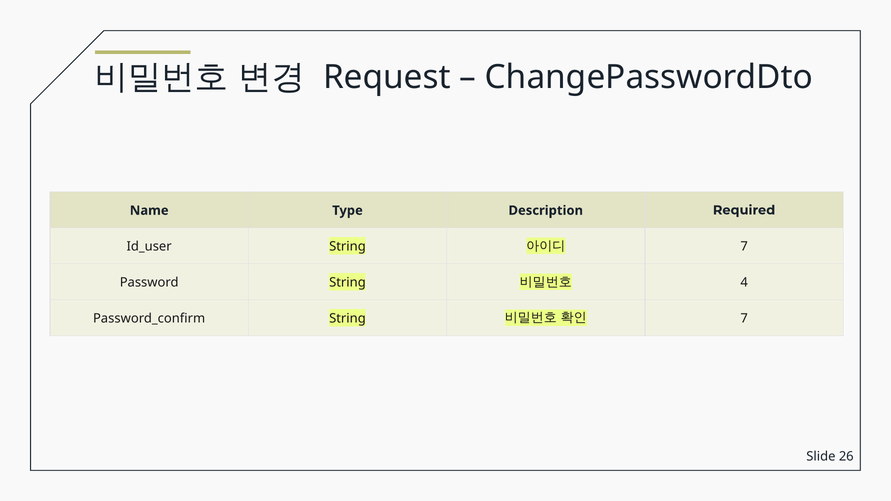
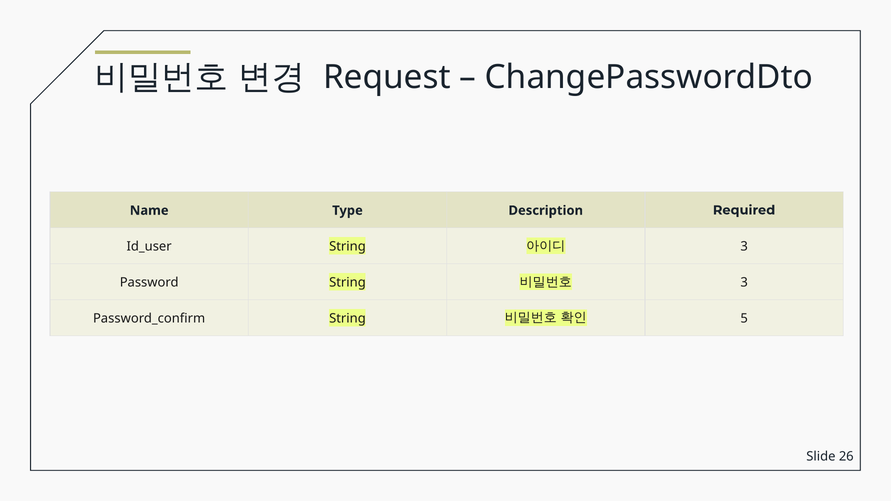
7: 7 -> 3 (744, 247)
4: 4 -> 3 (744, 283)
7: 7 -> 5 (744, 319)
